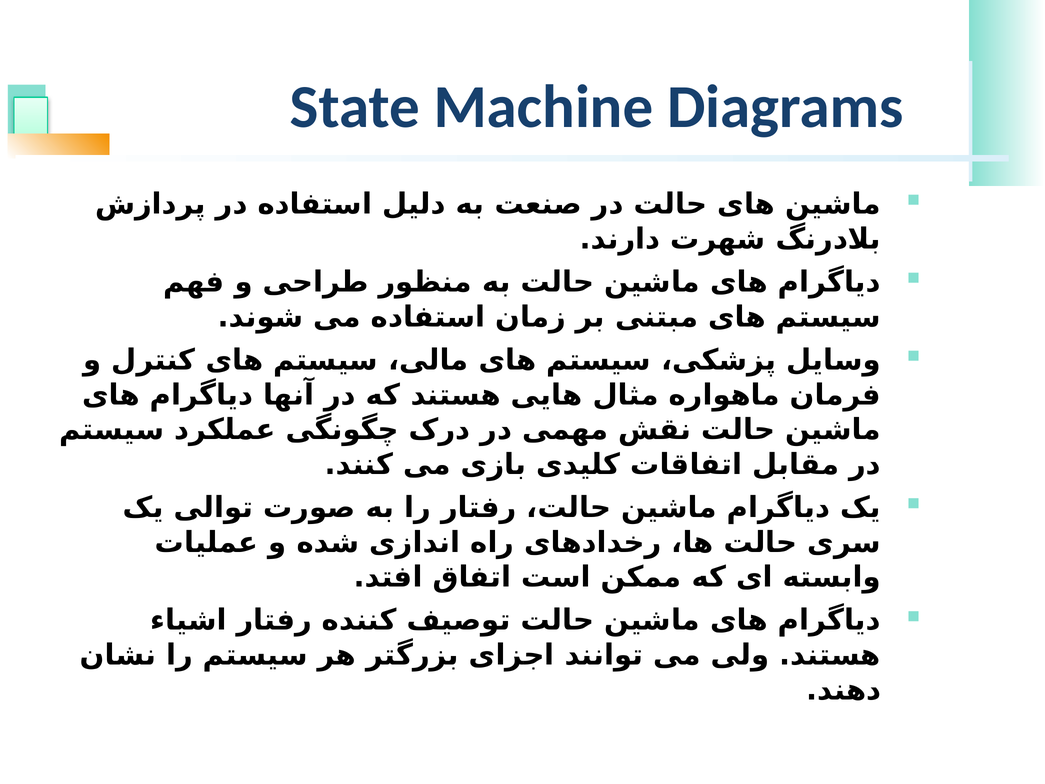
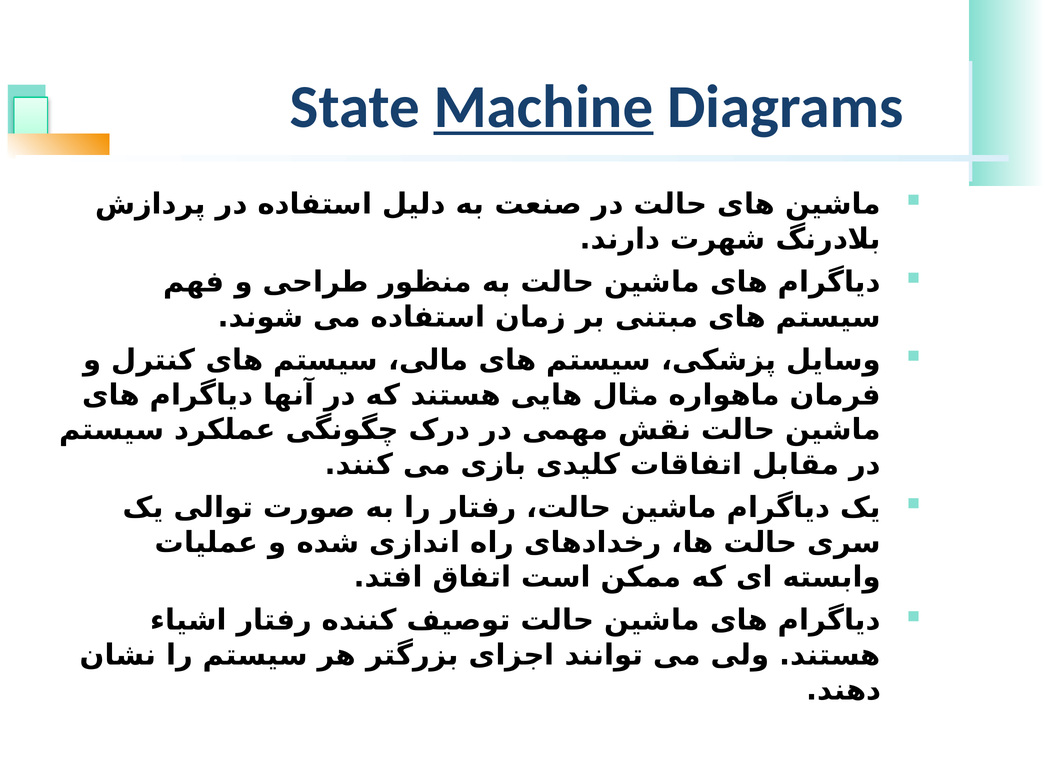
Machine underline: none -> present (543, 107)
